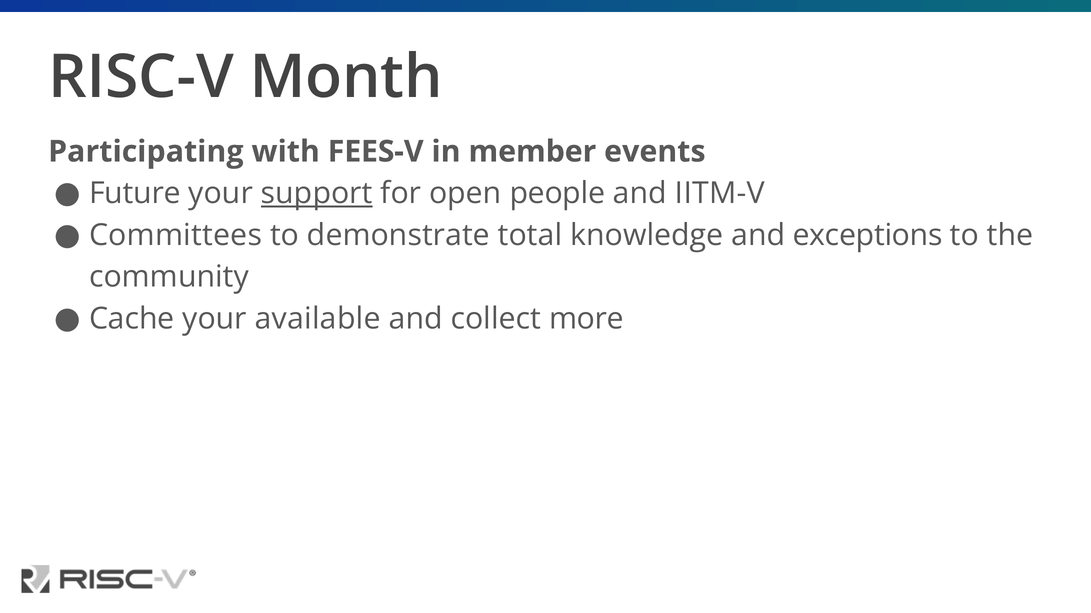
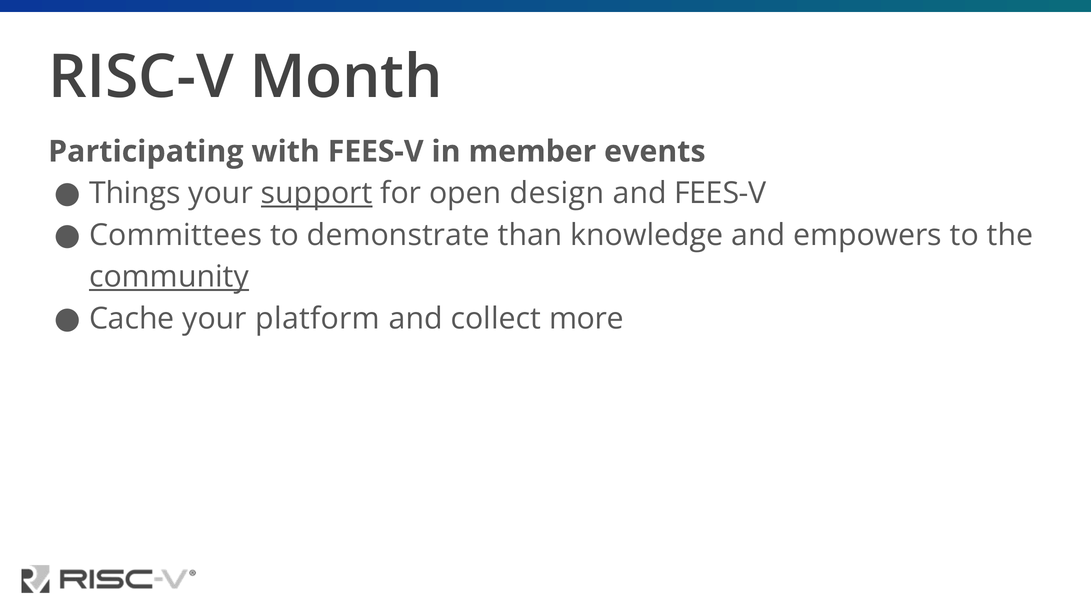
Future: Future -> Things (135, 194)
people: people -> design (557, 194)
and IITM-V: IITM-V -> FEES-V (720, 194)
total: total -> than (530, 235)
exceptions: exceptions -> empowers (868, 235)
community underline: none -> present (169, 277)
available: available -> platform (318, 319)
